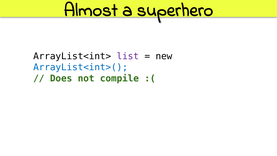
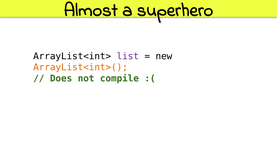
ArrayList<int>( colour: blue -> orange (81, 67)
